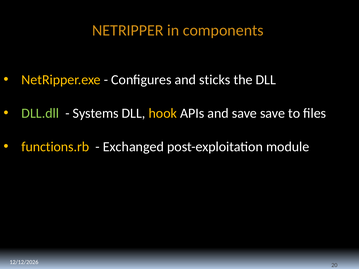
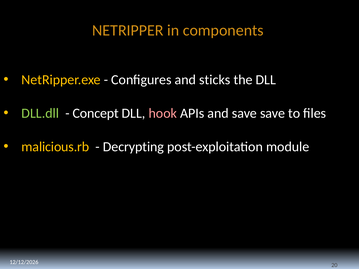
Systems: Systems -> Concept (96, 113)
hook colour: yellow -> pink (163, 113)
functions.rb: functions.rb -> malicious.rb (55, 147)
Exchanged: Exchanged -> Decrypting (133, 147)
